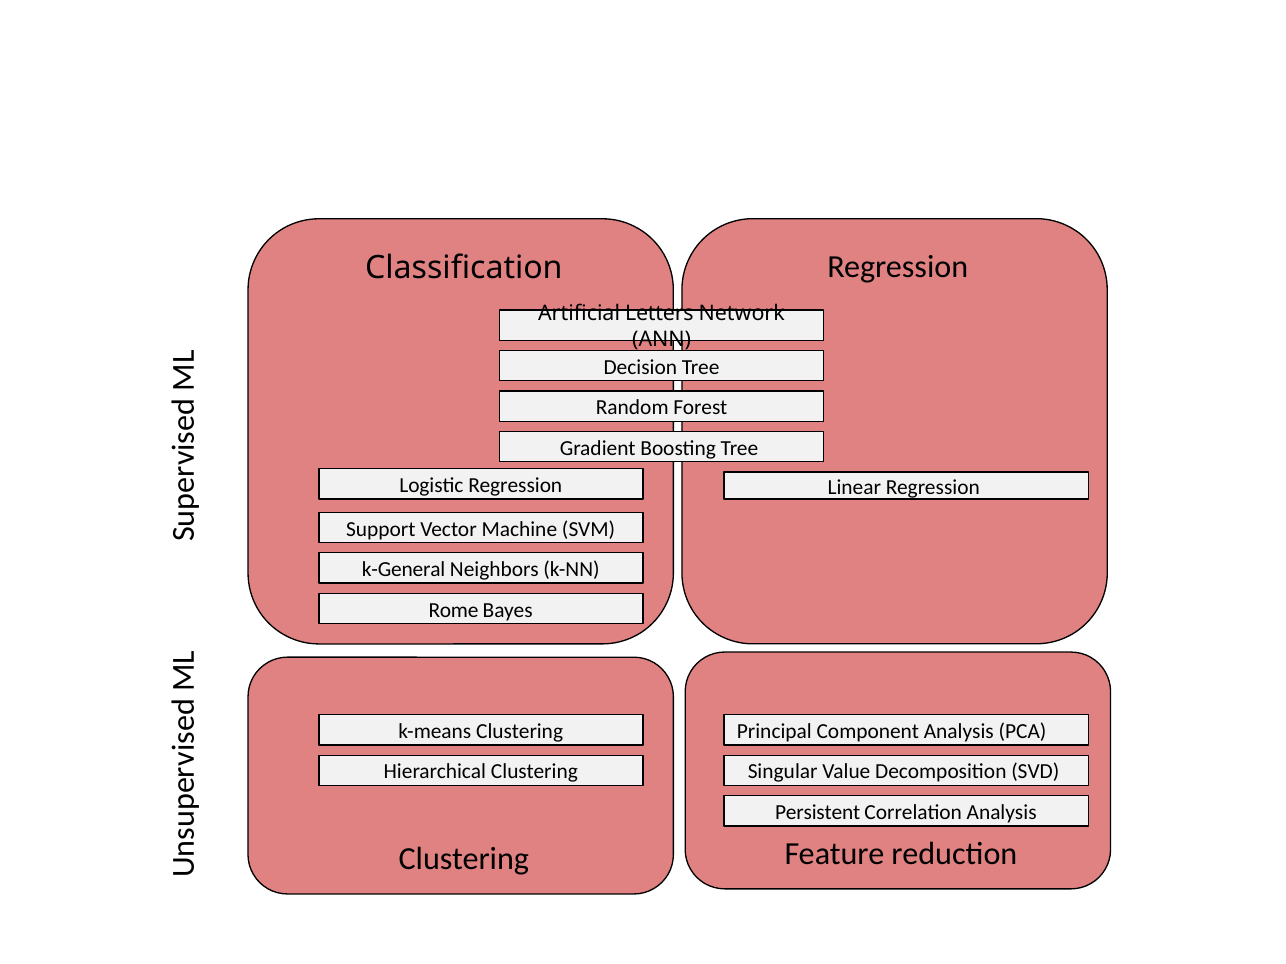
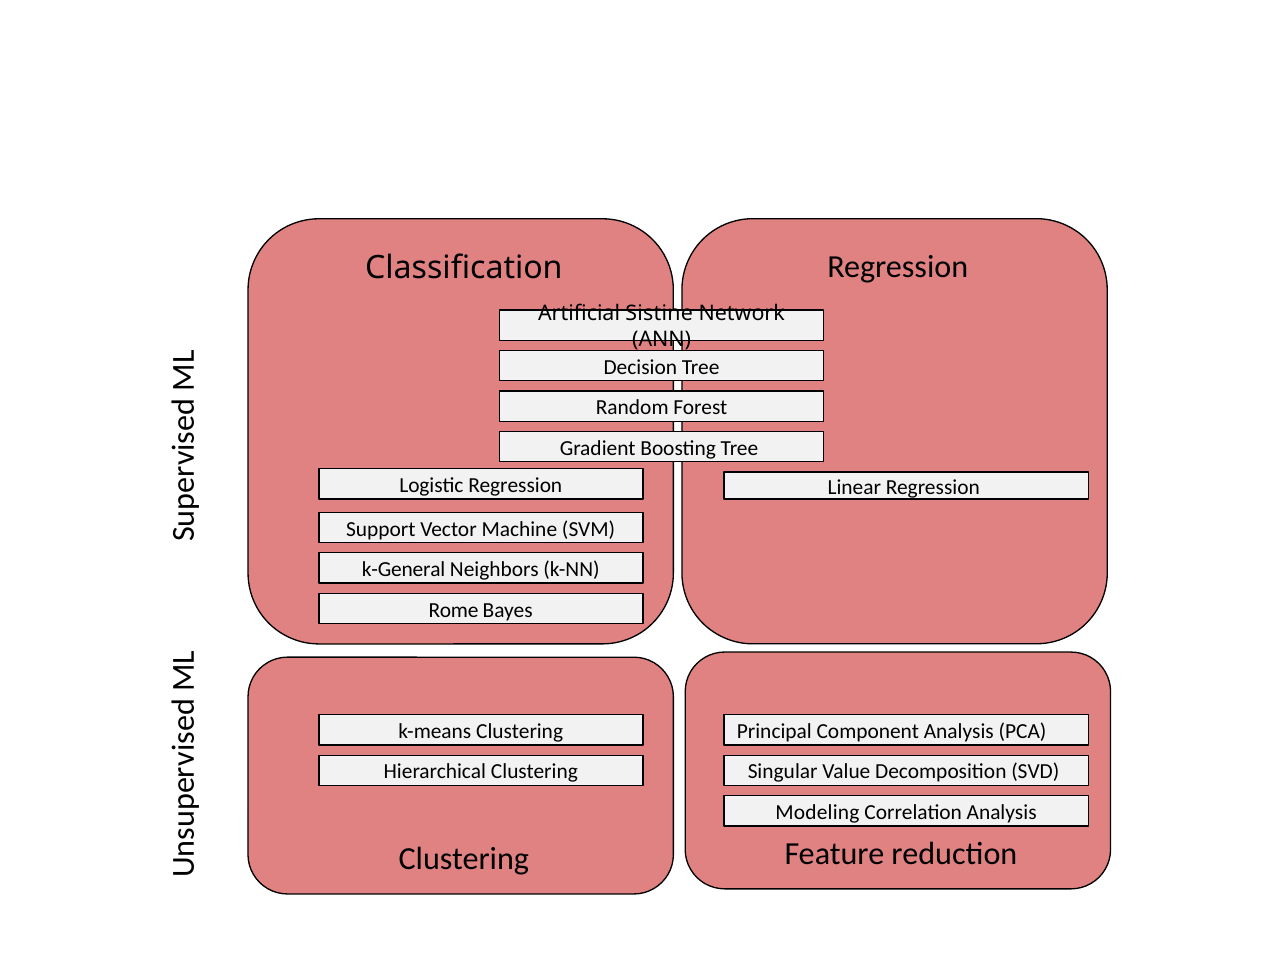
Letters: Letters -> Sistine (659, 314)
Persistent: Persistent -> Modeling (817, 813)
